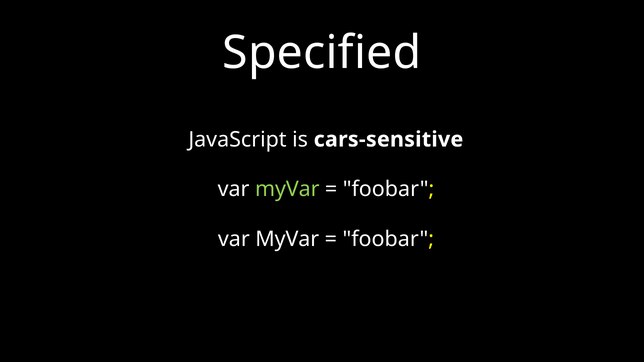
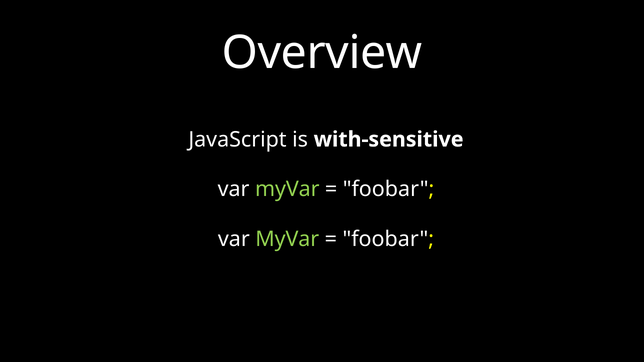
Specified: Specified -> Overview (322, 53)
cars-sensitive: cars-sensitive -> with-sensitive (389, 140)
MyVar colour: white -> light green (287, 239)
